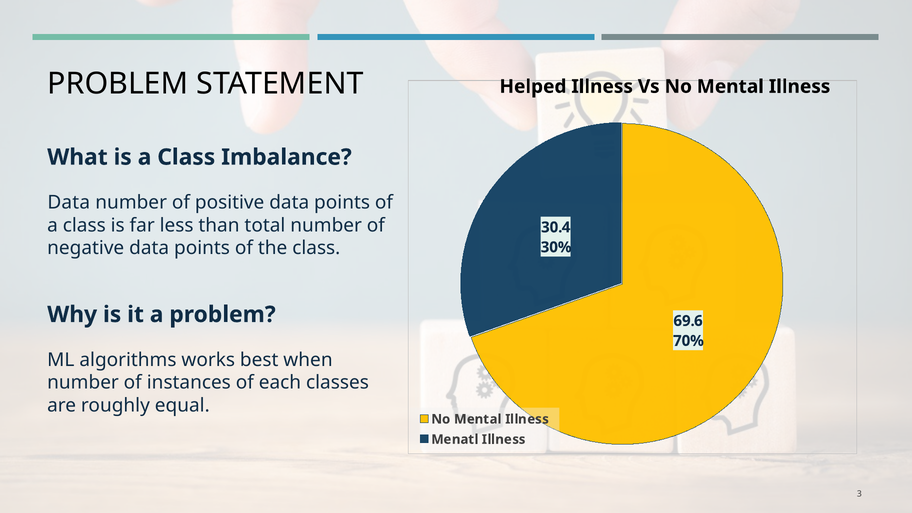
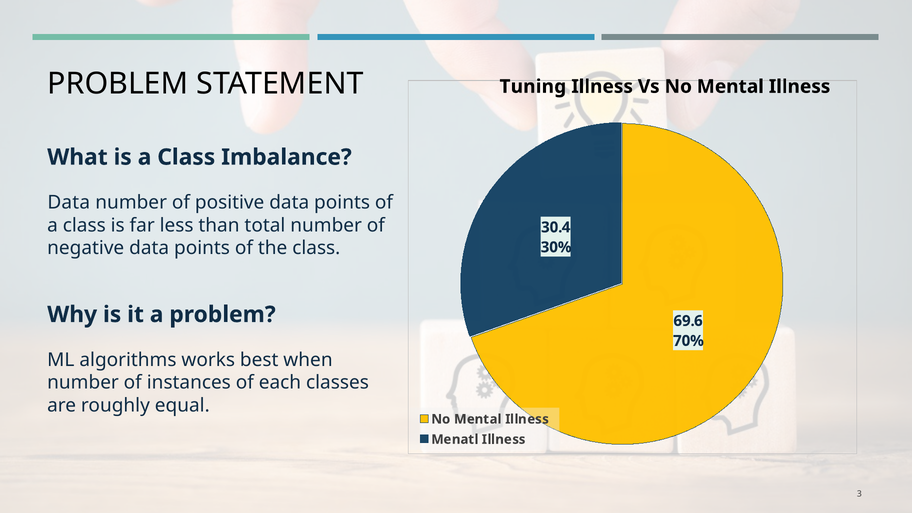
Helped: Helped -> Tuning (533, 87)
